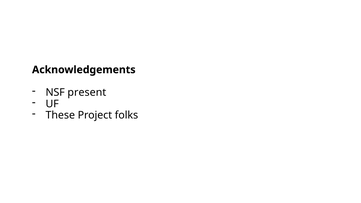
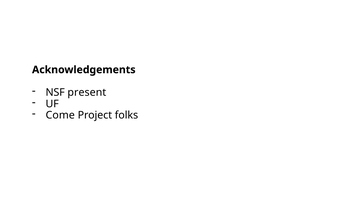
These: These -> Come (60, 115)
